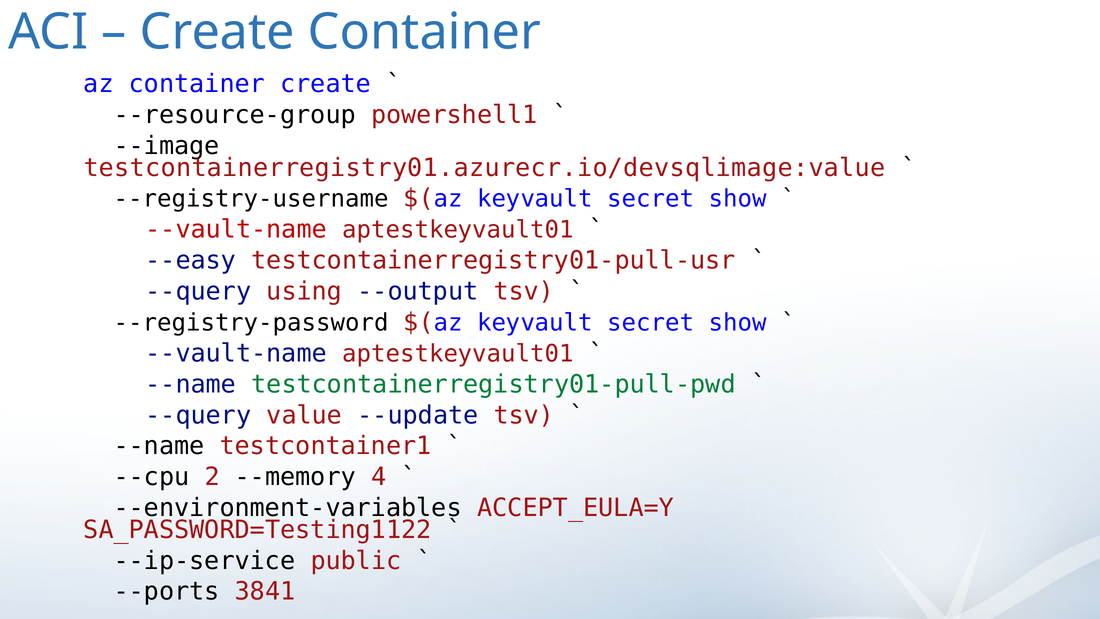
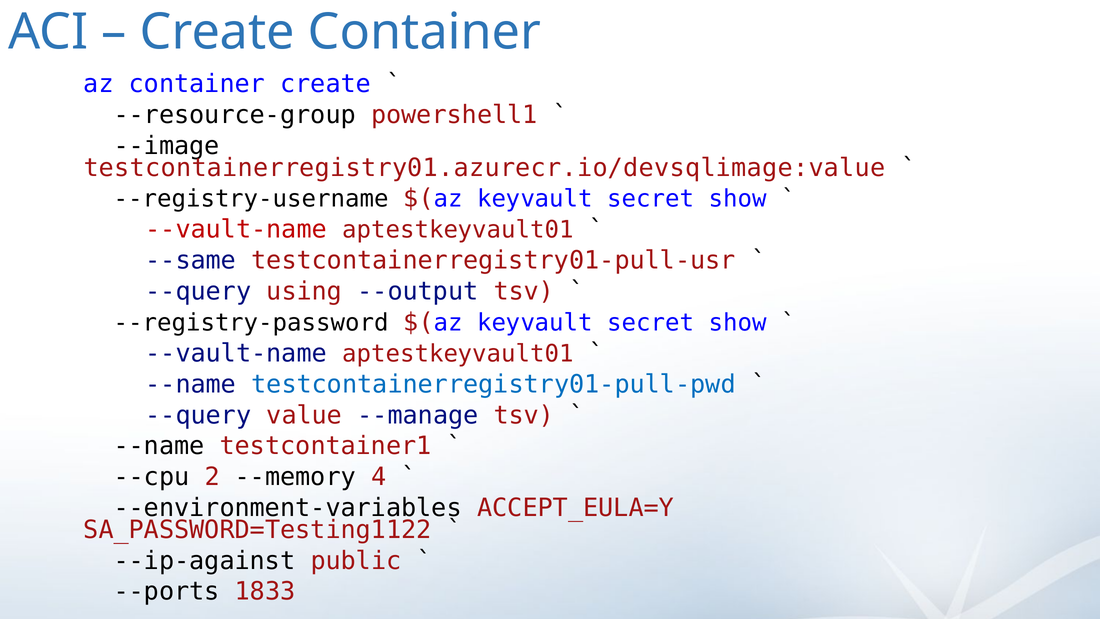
--easy: --easy -> --same (191, 260)
testcontainerregistry01-pull-pwd colour: green -> blue (493, 384)
--update: --update -> --manage (418, 415)
--ip-service: --ip-service -> --ip-against (204, 560)
3841: 3841 -> 1833 (265, 591)
